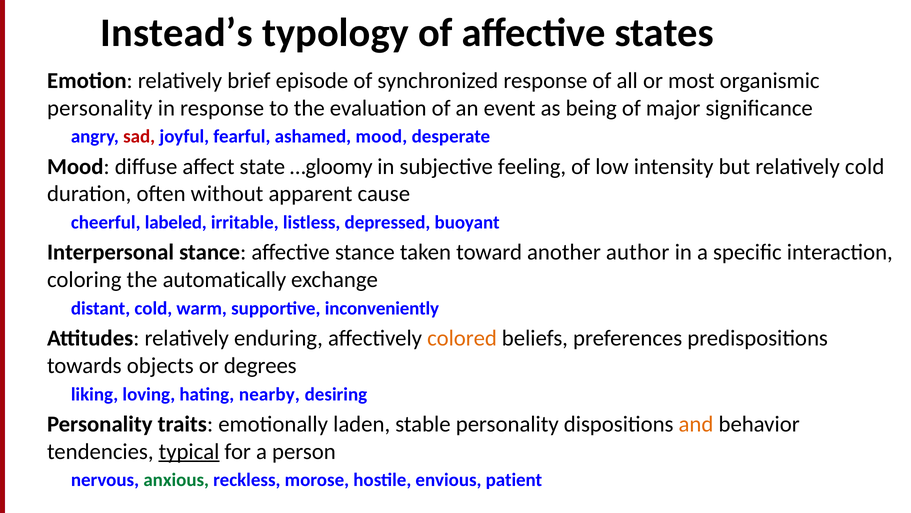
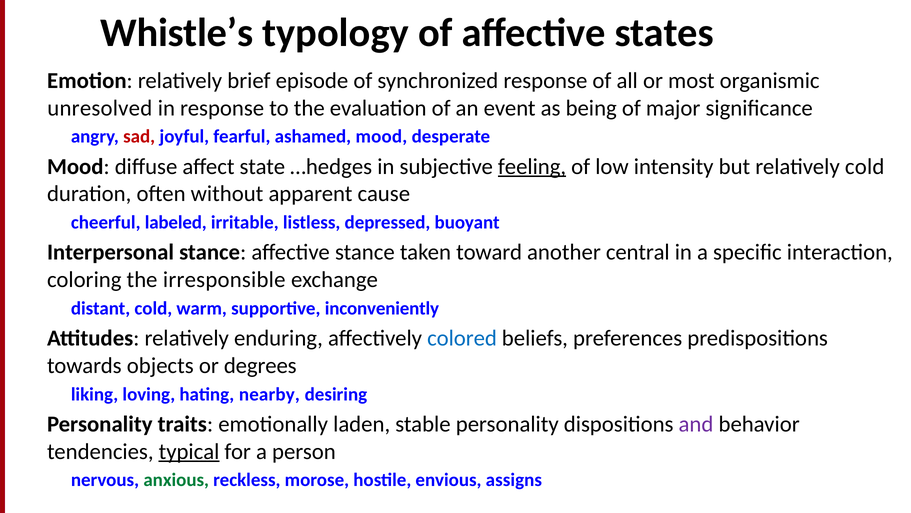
Instead’s: Instead’s -> Whistle’s (177, 33)
personality: personality -> unresolved (100, 108)
…gloomy: …gloomy -> …hedges (331, 166)
feeling underline: none -> present (532, 166)
author: author -> central (638, 252)
automatically: automatically -> irresponsible (224, 279)
colored colour: orange -> blue (462, 338)
and colour: orange -> purple (696, 424)
patient: patient -> assigns (514, 480)
